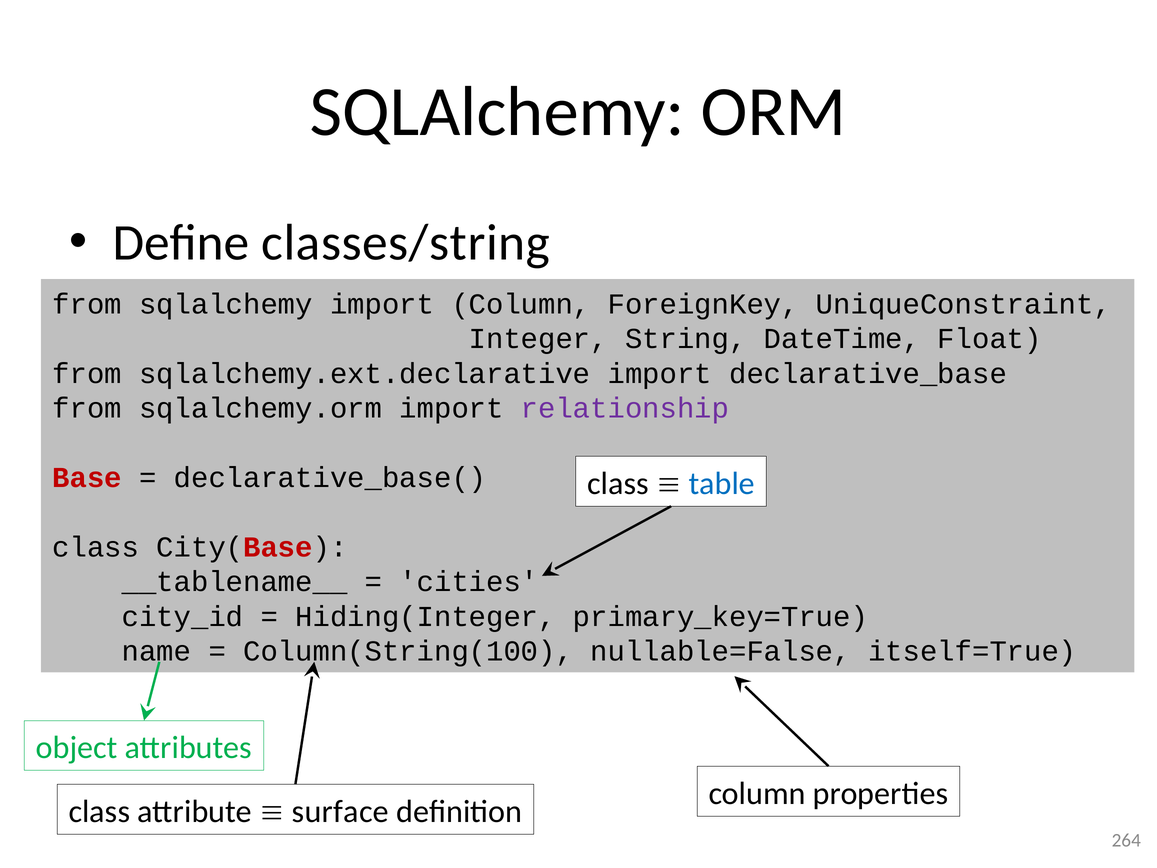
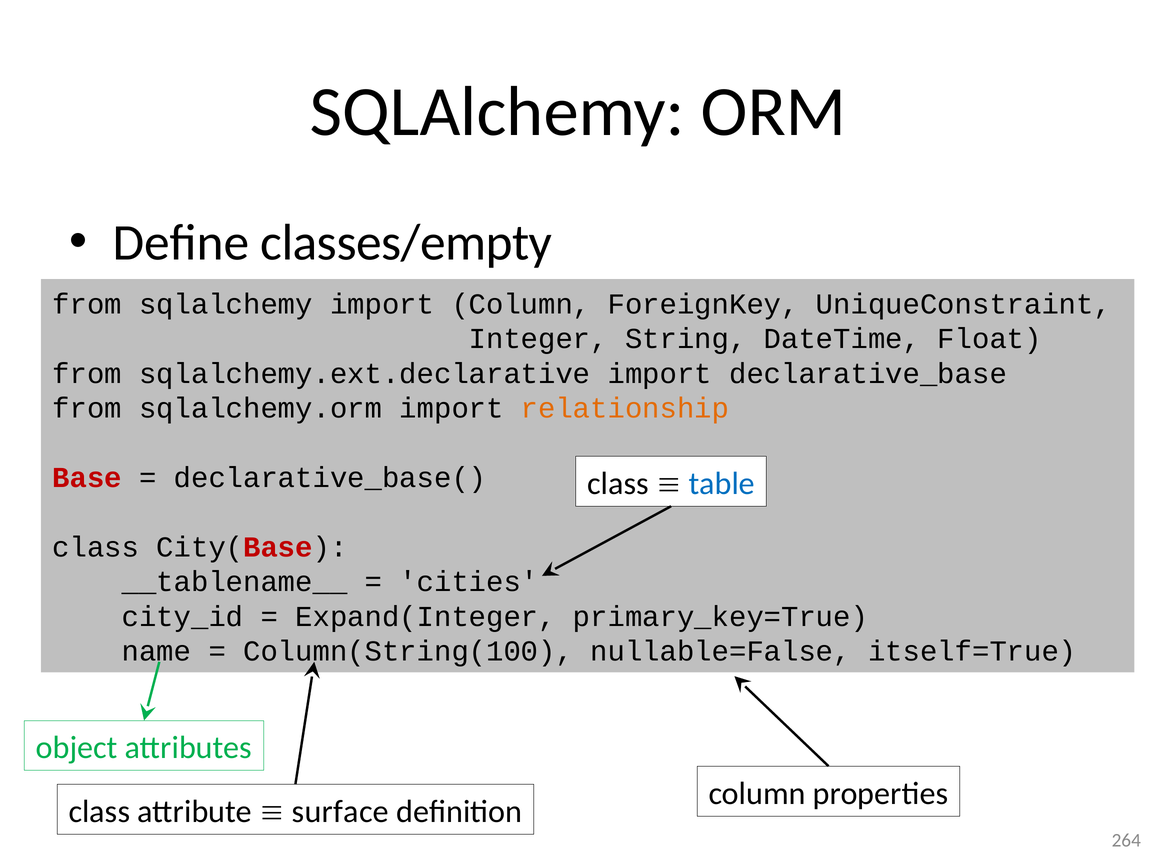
classes/string: classes/string -> classes/empty (406, 243)
relationship colour: purple -> orange (625, 408)
Hiding(Integer: Hiding(Integer -> Expand(Integer (425, 616)
